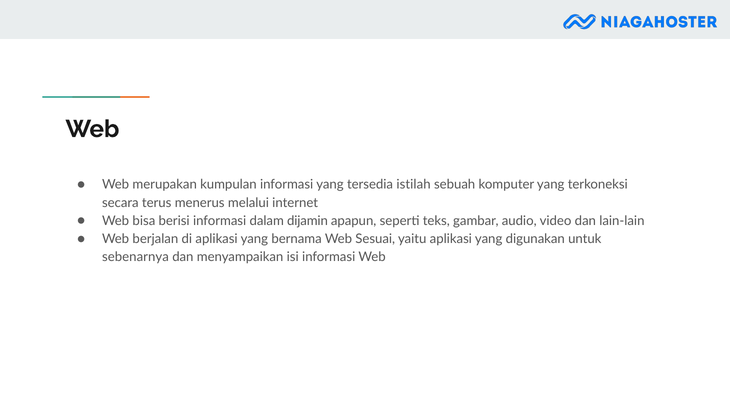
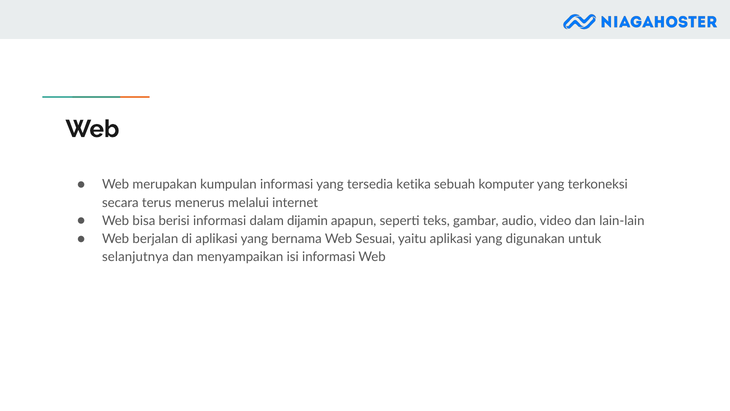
istilah: istilah -> ketika (414, 184)
sebenarnya: sebenarnya -> selanjutnya (135, 257)
